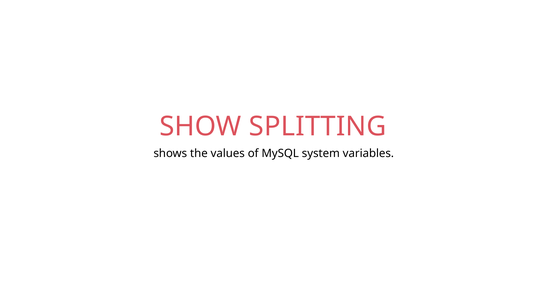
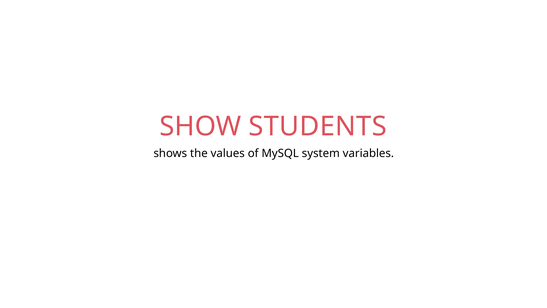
SPLITTING: SPLITTING -> STUDENTS (318, 126)
